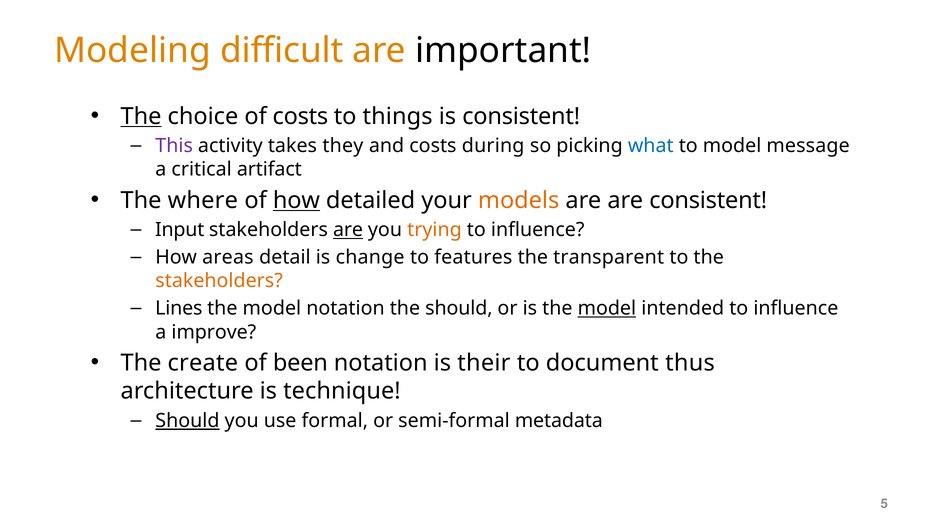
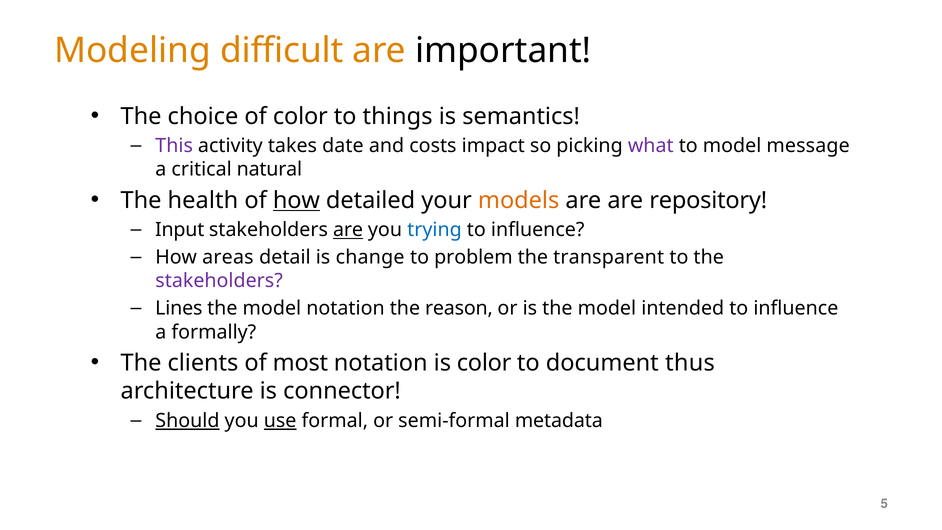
The underline: present -> none (141, 116)
of costs: costs -> color (300, 116)
is consistent: consistent -> semantics (521, 116)
they: they -> date (343, 146)
during: during -> impact (493, 146)
what colour: blue -> purple (651, 146)
artifact: artifact -> natural (269, 169)
where: where -> health (203, 200)
are consistent: consistent -> repository (708, 200)
trying colour: orange -> blue (434, 230)
features: features -> problem (473, 257)
stakeholders colour: orange -> purple (219, 281)
the should: should -> reason (459, 308)
model underline: present -> none (607, 308)
improve: improve -> formally (214, 332)
create: create -> clients (203, 363)
been: been -> most (300, 363)
is their: their -> color (484, 363)
technique: technique -> connector (342, 391)
use underline: none -> present (280, 421)
